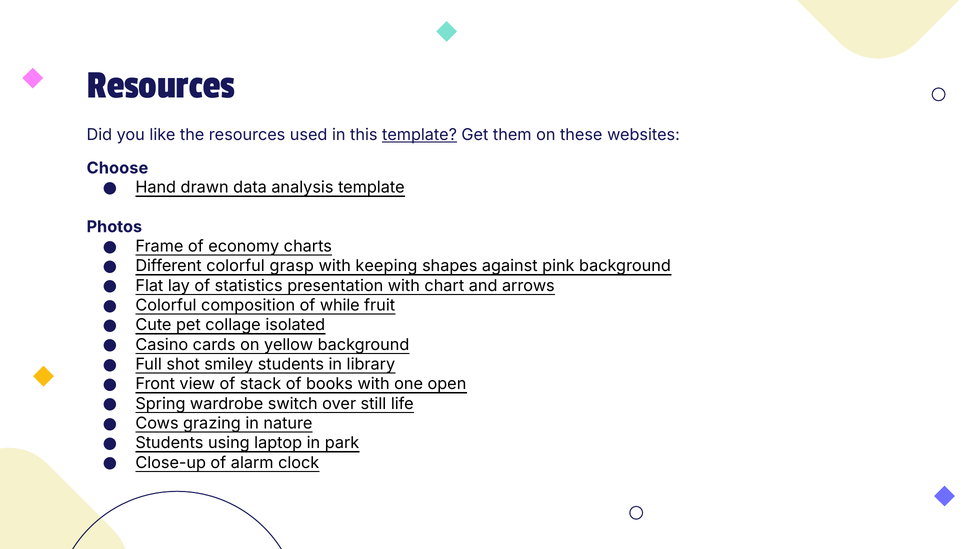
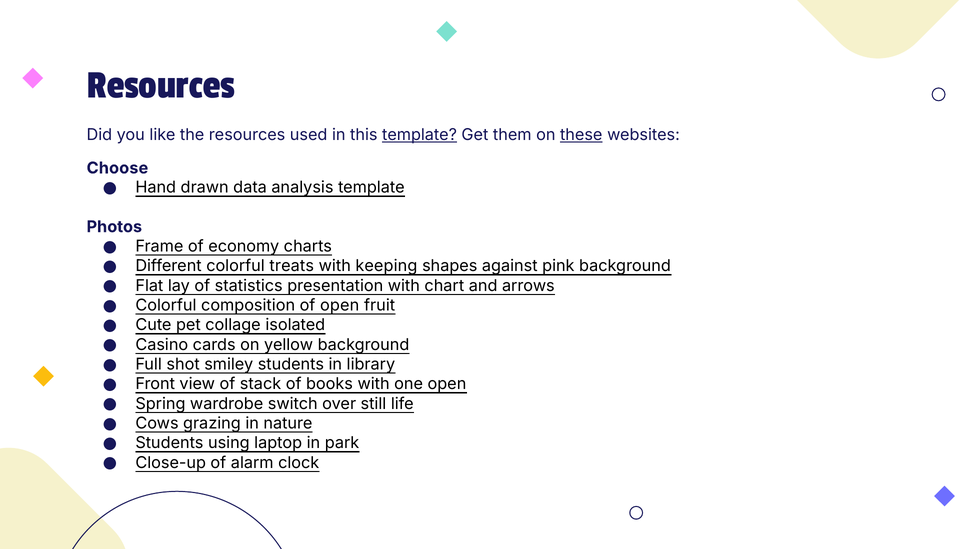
these underline: none -> present (581, 135)
grasp: grasp -> treats (292, 266)
of while: while -> open (340, 305)
